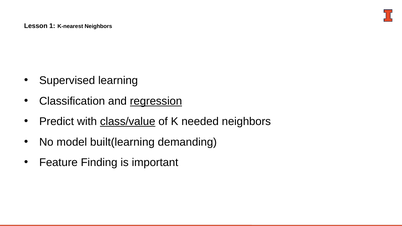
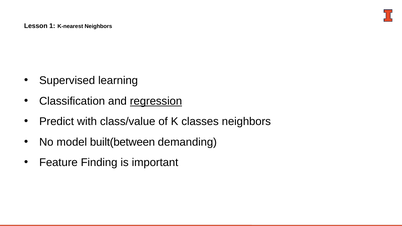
class/value underline: present -> none (128, 122)
needed: needed -> classes (200, 122)
built(learning: built(learning -> built(between (122, 142)
